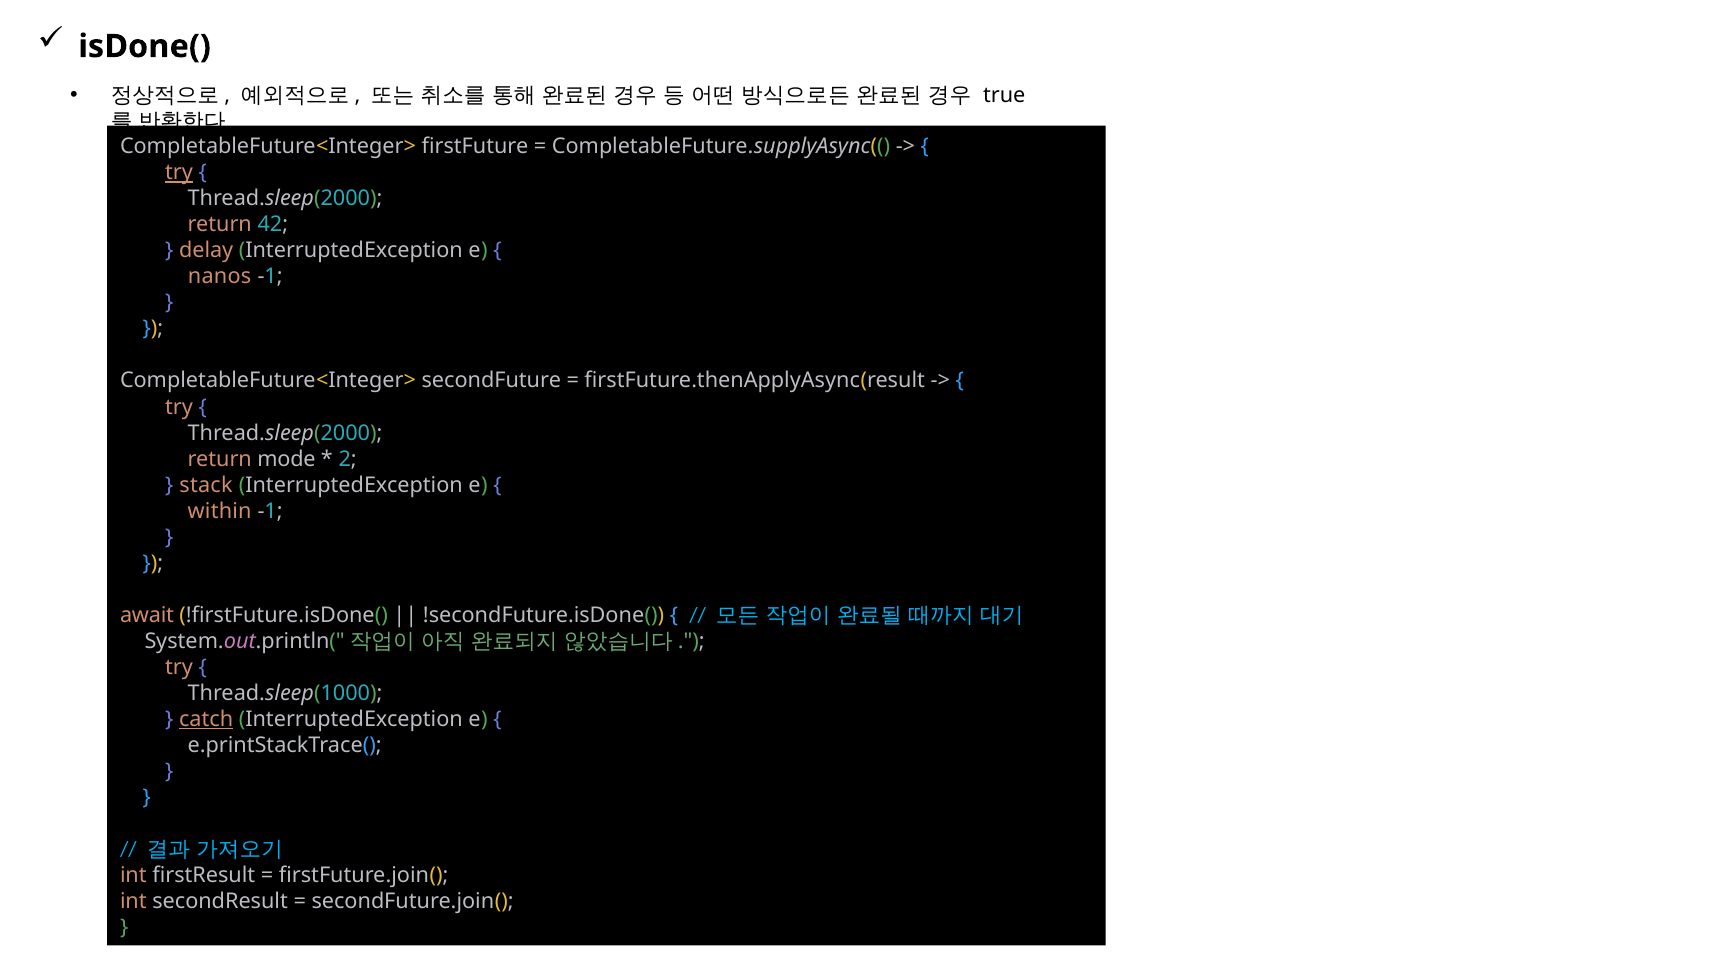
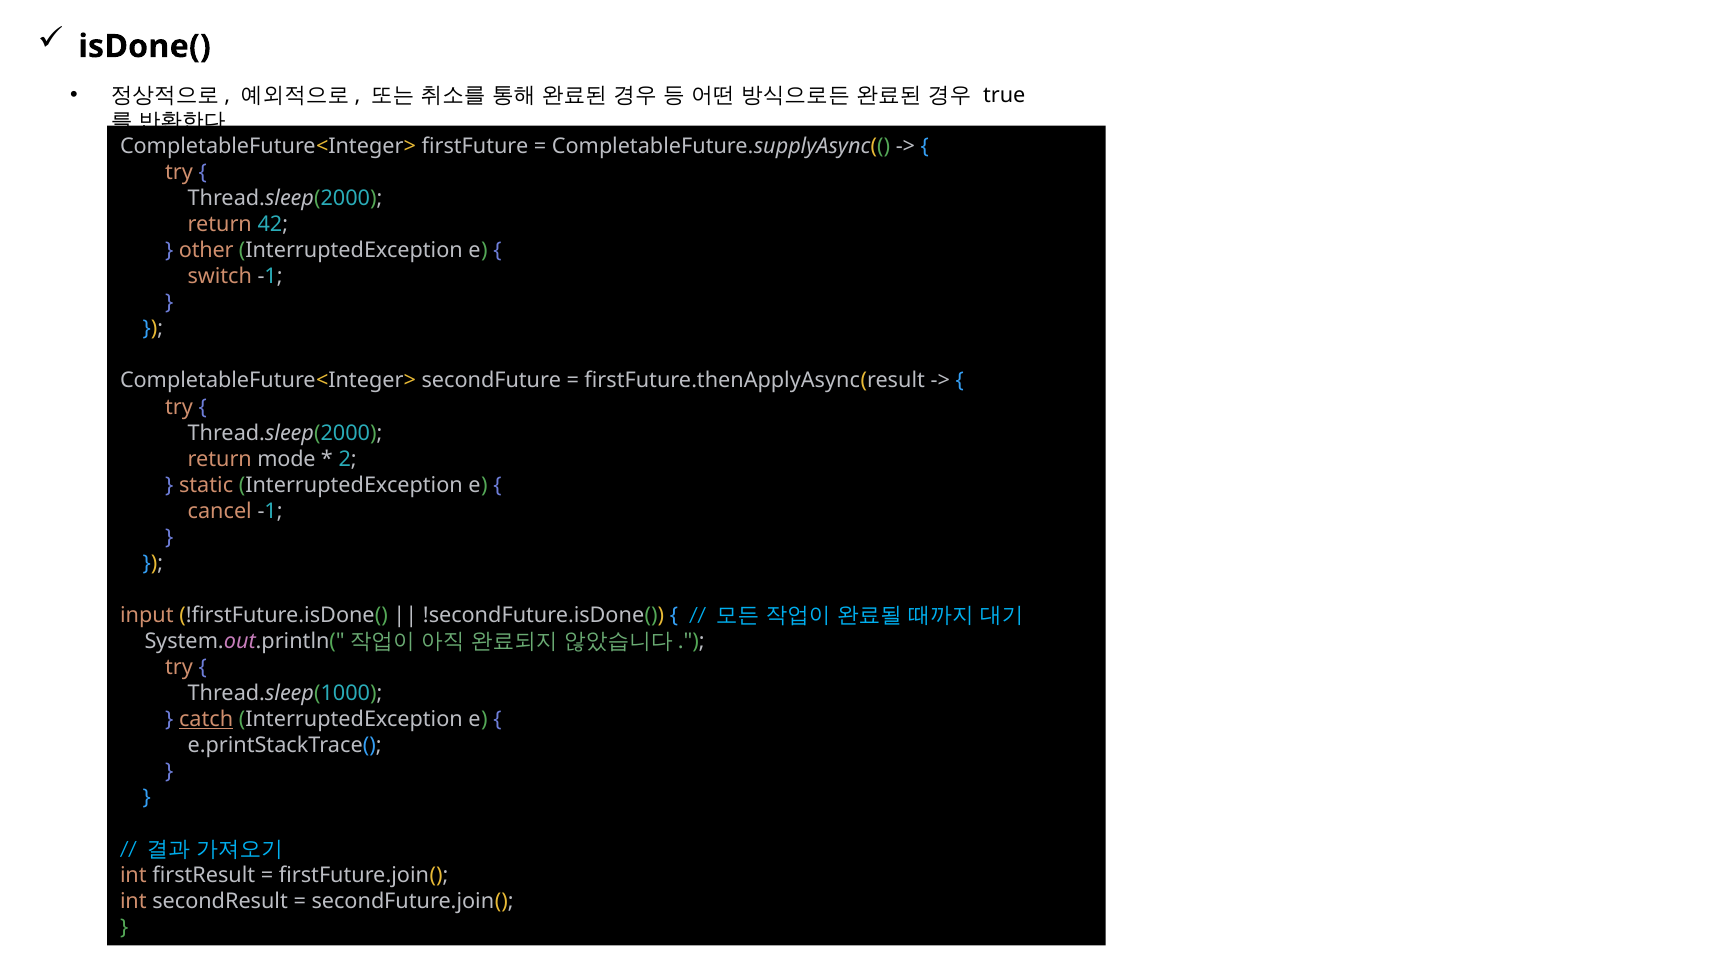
try underline: present -> none (179, 173)
delay: delay -> other (206, 251)
nanos: nanos -> switch (220, 277)
stack: stack -> static (206, 485)
within: within -> cancel (220, 511)
await: await -> input (147, 615)
